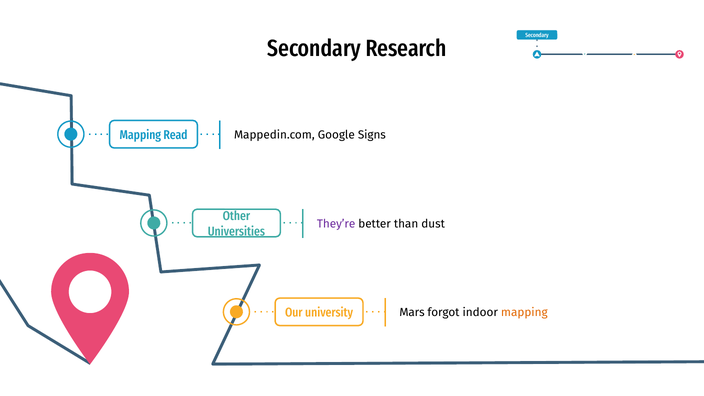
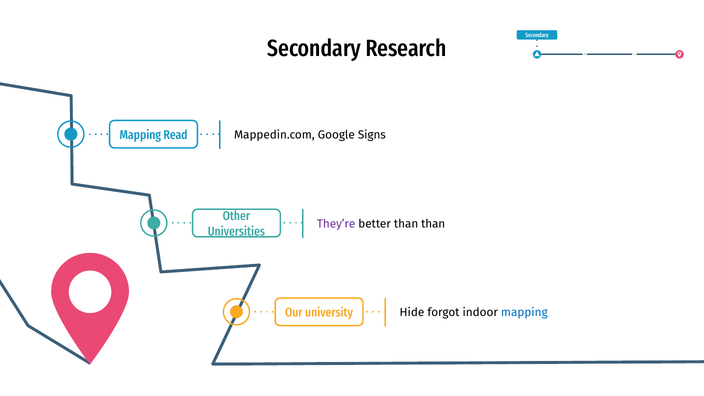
than dust: dust -> than (433, 224)
Mars: Mars -> Hide (412, 313)
mapping colour: orange -> blue (524, 313)
